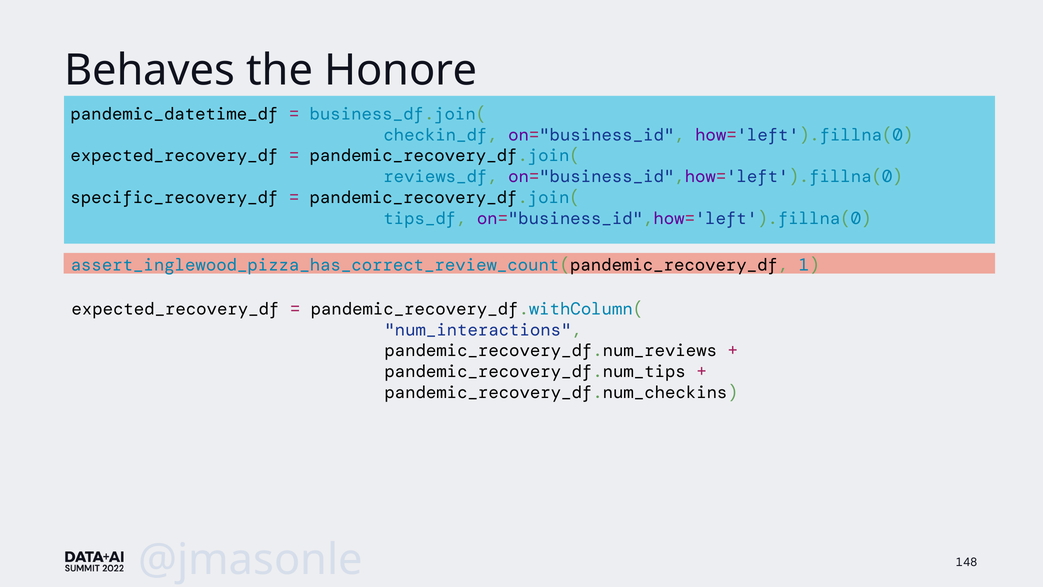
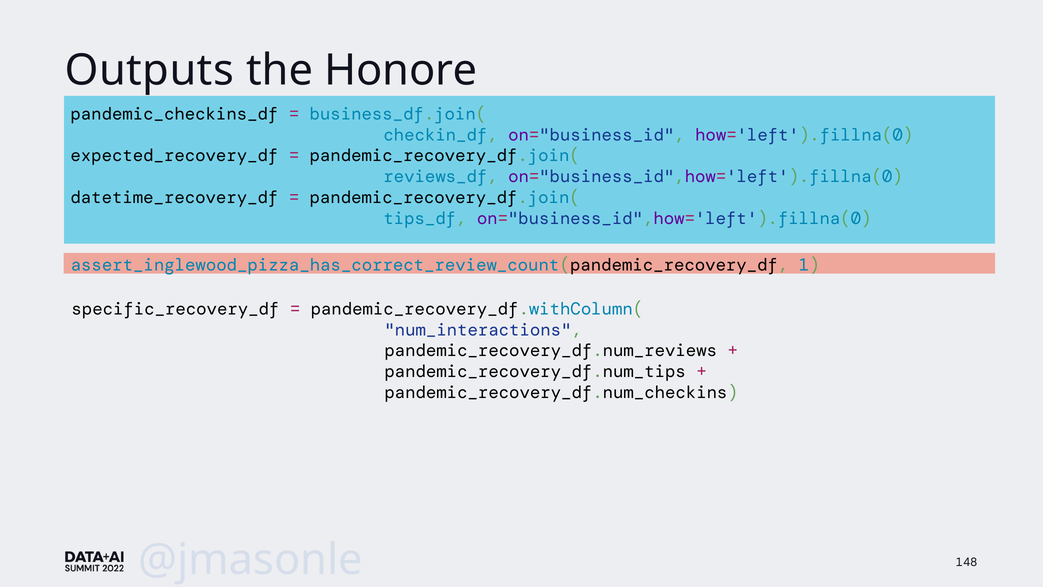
Behaves: Behaves -> Outputs (149, 71)
pandemic_datetime_df: pandemic_datetime_df -> pandemic_checkins_df (174, 114)
specific_recovery_df: specific_recovery_df -> datetime_recovery_df (174, 197)
expected_recovery_df: expected_recovery_df -> specific_recovery_df (175, 309)
